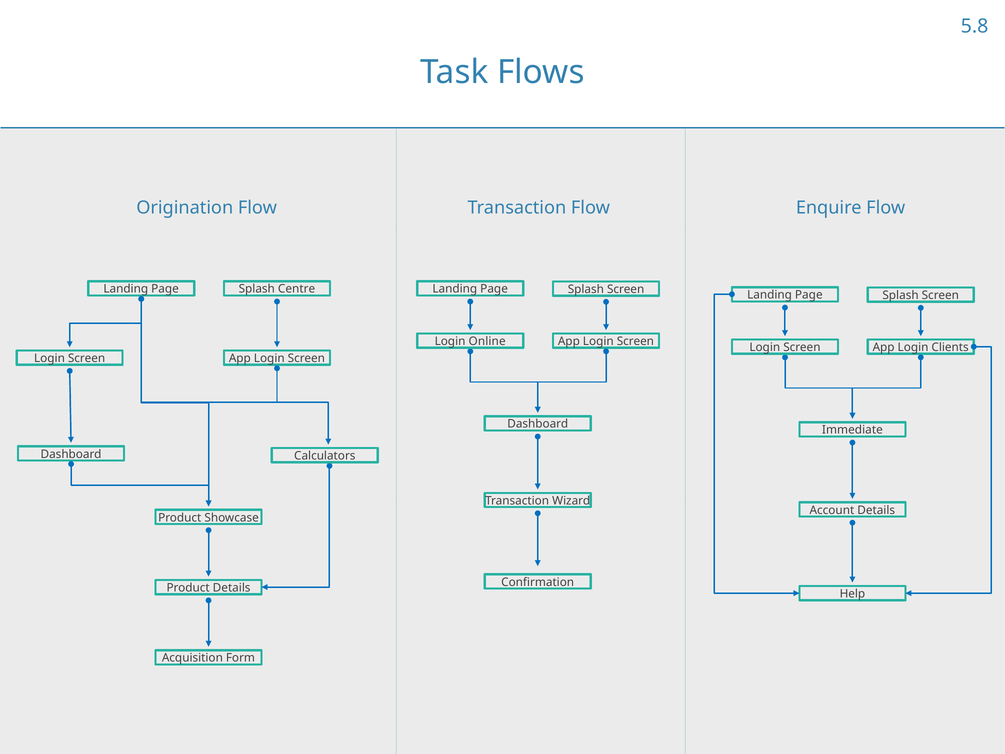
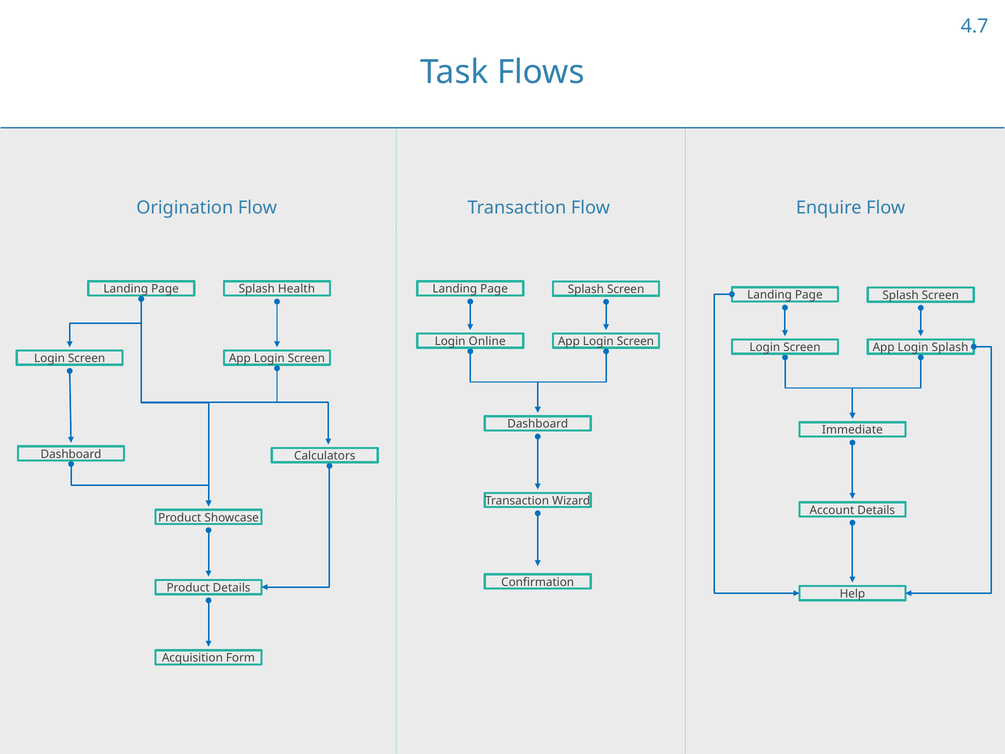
5.8: 5.8 -> 4.7 (975, 26)
Centre: Centre -> Health (297, 289)
Login Clients: Clients -> Splash (950, 347)
